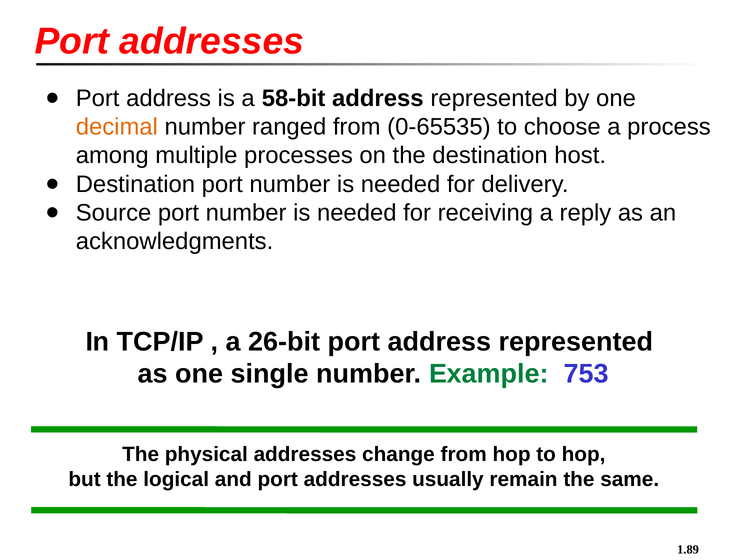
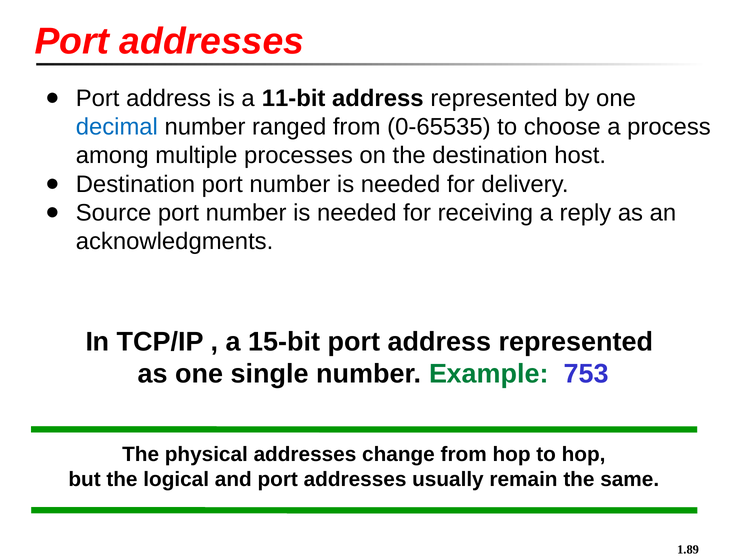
58-bit: 58-bit -> 11-bit (294, 98)
decimal colour: orange -> blue (117, 127)
26-bit: 26-bit -> 15-bit (284, 342)
